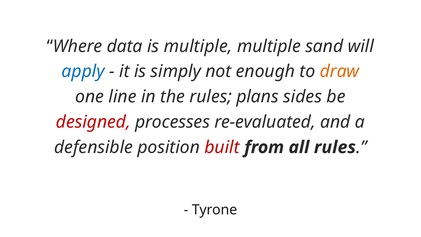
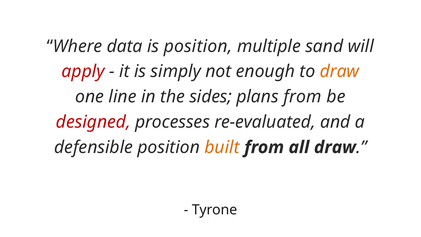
is multiple: multiple -> position (198, 46)
apply colour: blue -> red (83, 71)
the rules: rules -> sides (211, 97)
plans sides: sides -> from (303, 97)
built colour: red -> orange (222, 147)
all rules: rules -> draw (335, 147)
